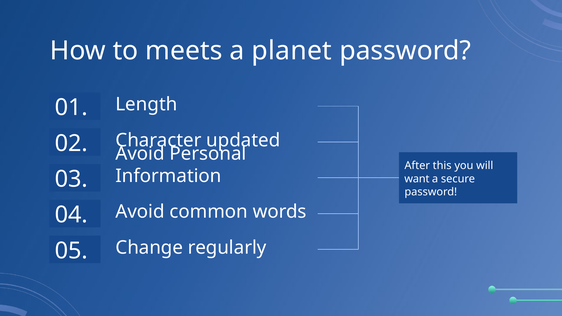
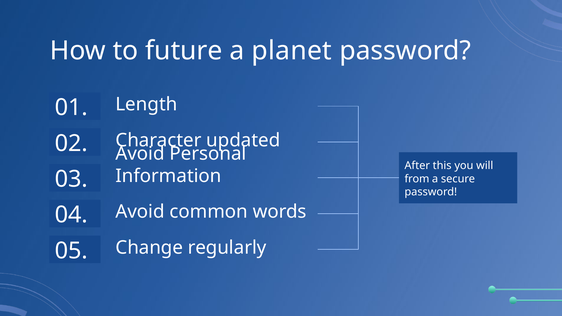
meets: meets -> future (184, 51)
want: want -> from (417, 179)
